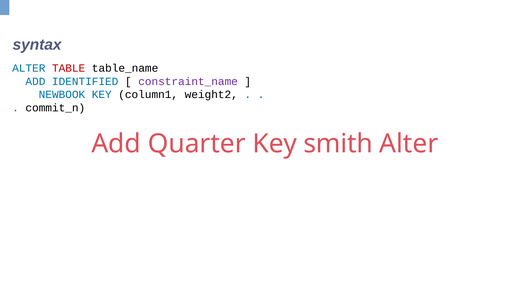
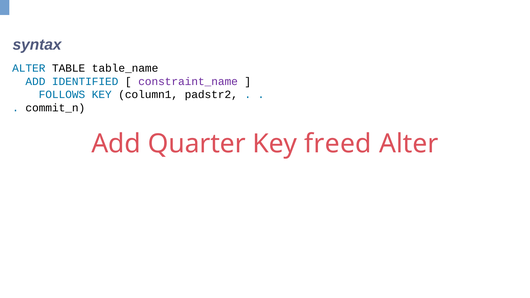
TABLE colour: red -> black (69, 68)
NEWBOOK: NEWBOOK -> FOLLOWS (62, 95)
weight2: weight2 -> padstr2 (211, 95)
smith: smith -> freed (338, 144)
